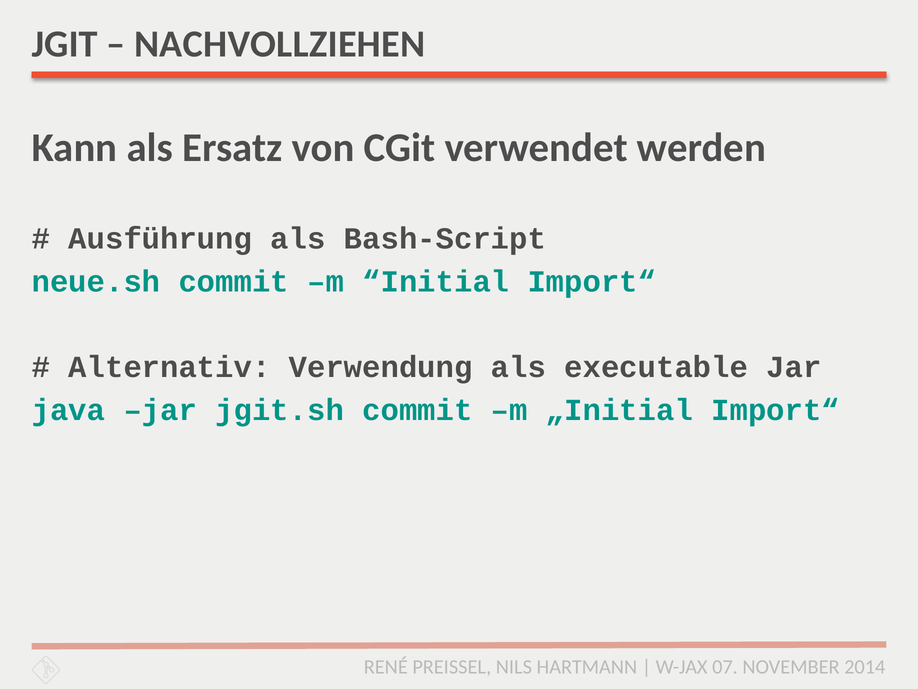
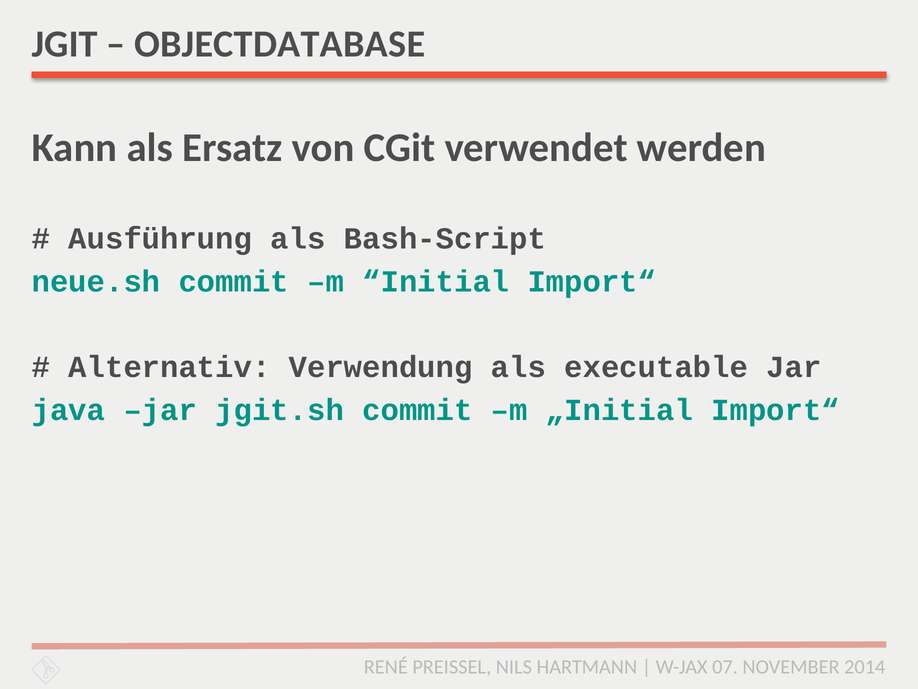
NACHVOLLZIEHEN: NACHVOLLZIEHEN -> OBJECTDATABASE (280, 44)
